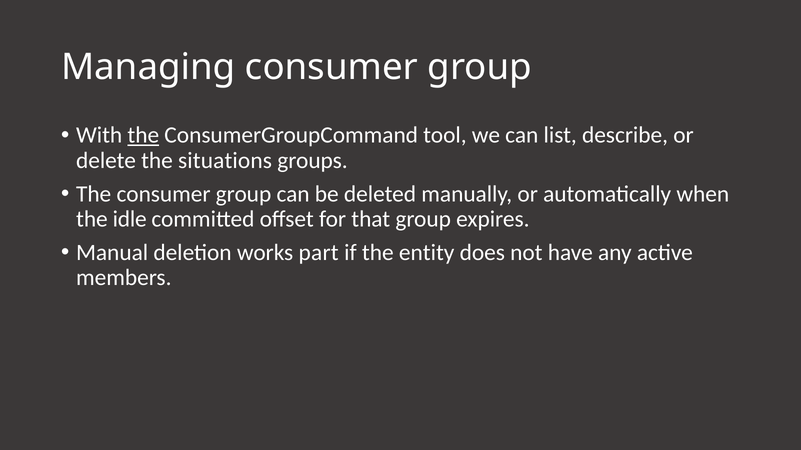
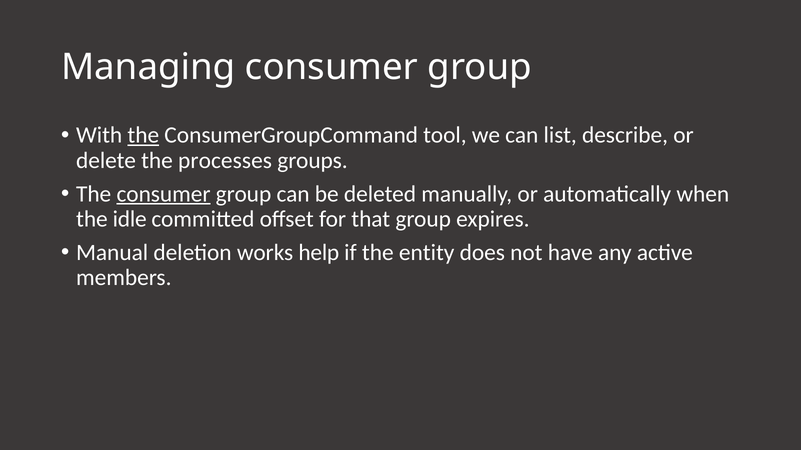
situations: situations -> processes (225, 161)
consumer underline: none -> present (164, 194)
part: part -> help (319, 253)
